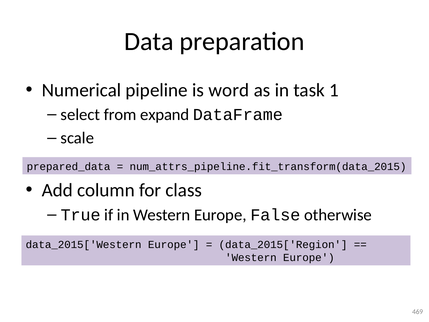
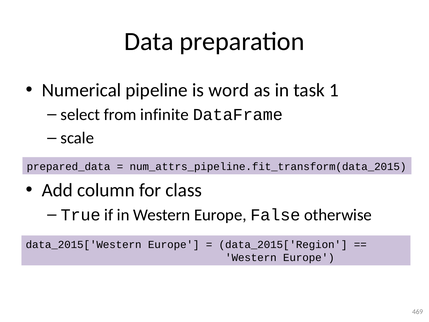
expand: expand -> infinite (165, 115)
